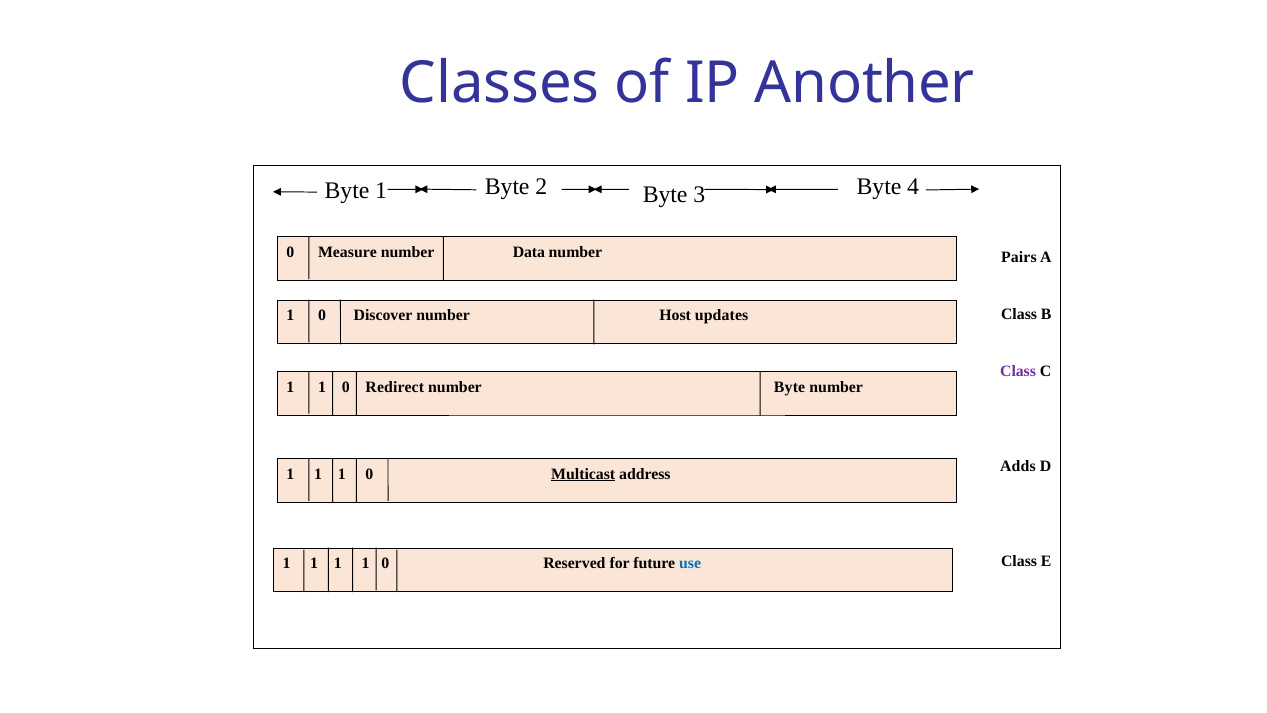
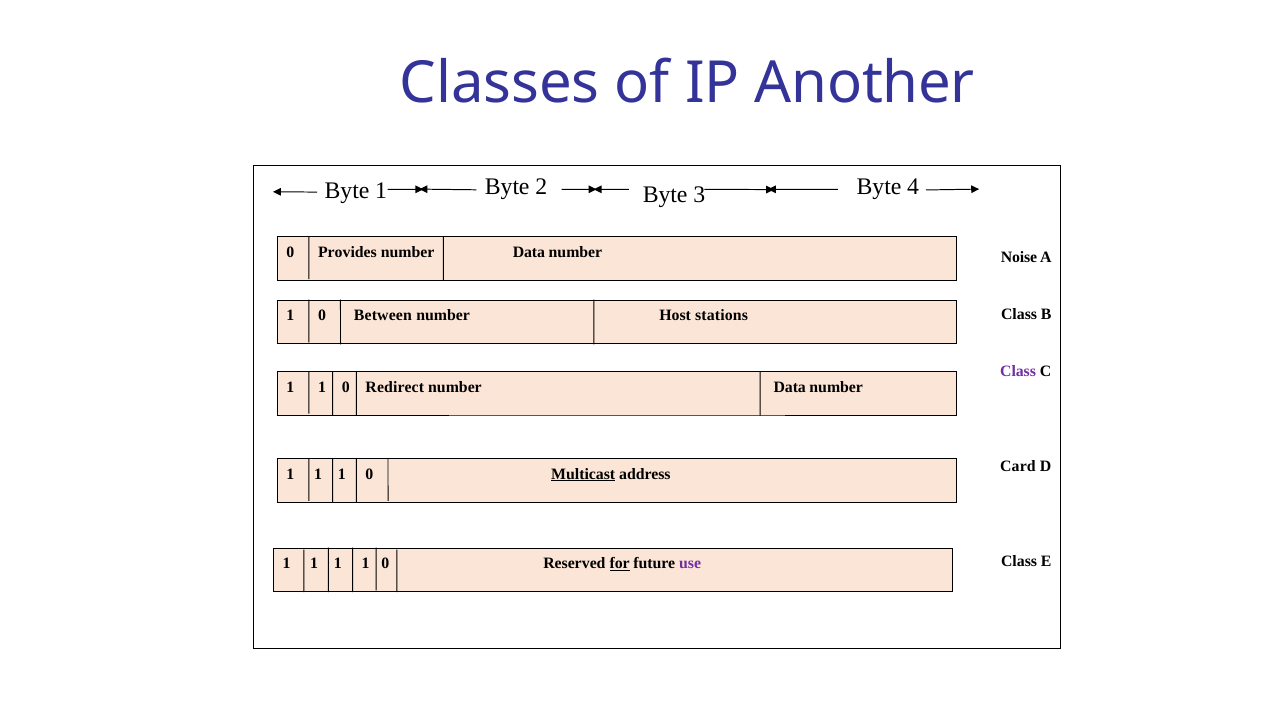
Measure: Measure -> Provides (347, 252)
Pairs: Pairs -> Noise (1019, 257)
Discover: Discover -> Between (383, 316)
updates: updates -> stations (722, 316)
Byte: Byte -> Data (790, 387)
Adds: Adds -> Card (1018, 466)
for underline: none -> present (620, 563)
use colour: blue -> purple (690, 563)
